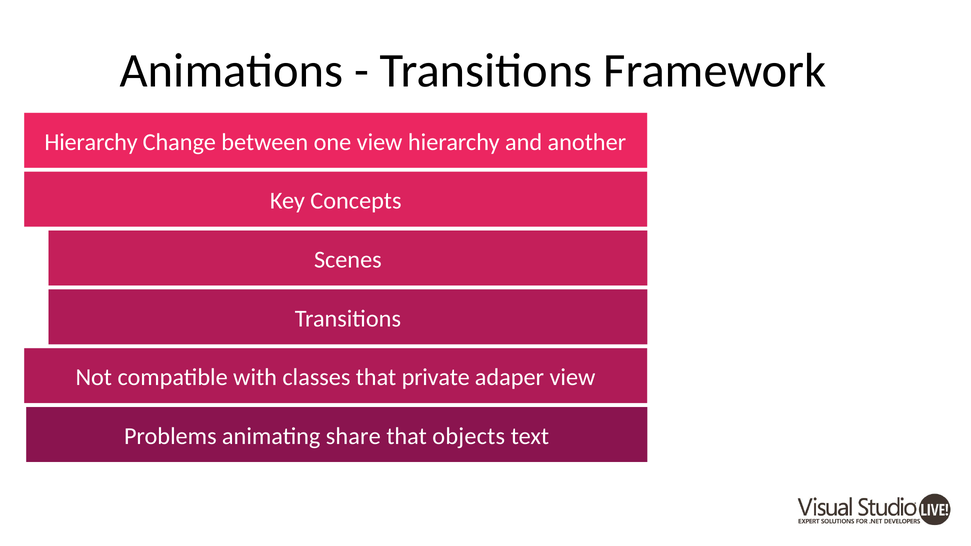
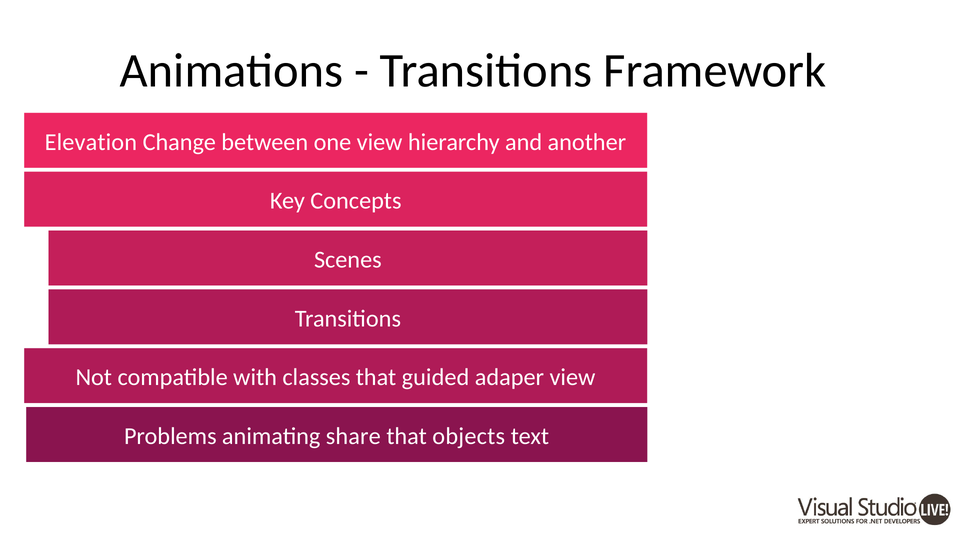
Hierarchy: Hierarchy -> Elevation (91, 142)
private: private -> guided (436, 377)
